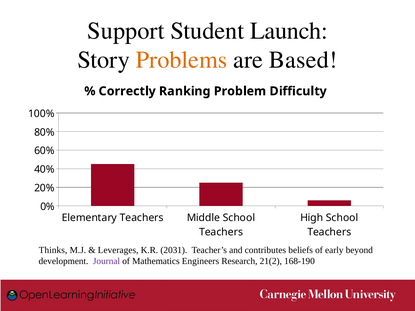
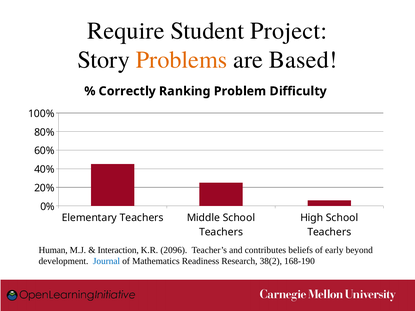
Support: Support -> Require (126, 31)
Launch: Launch -> Project (289, 31)
Thinks: Thinks -> Human (53, 250)
Leverages: Leverages -> Interaction (118, 250)
2031: 2031 -> 2096 (174, 250)
Journal colour: purple -> blue (106, 261)
Engineers: Engineers -> Readiness (201, 261)
21(2: 21(2 -> 38(2 (271, 261)
